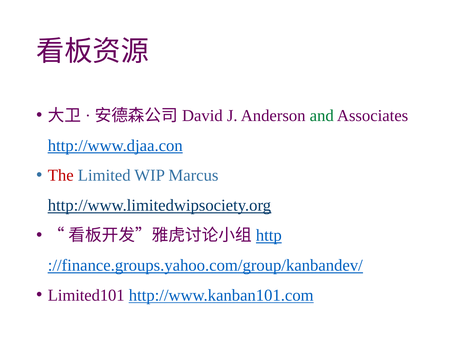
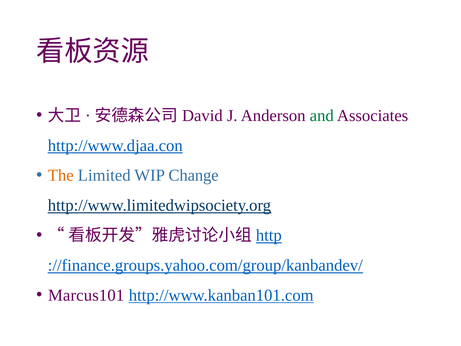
The colour: red -> orange (61, 175)
Marcus: Marcus -> Change (194, 175)
Limited101: Limited101 -> Marcus101 (86, 295)
